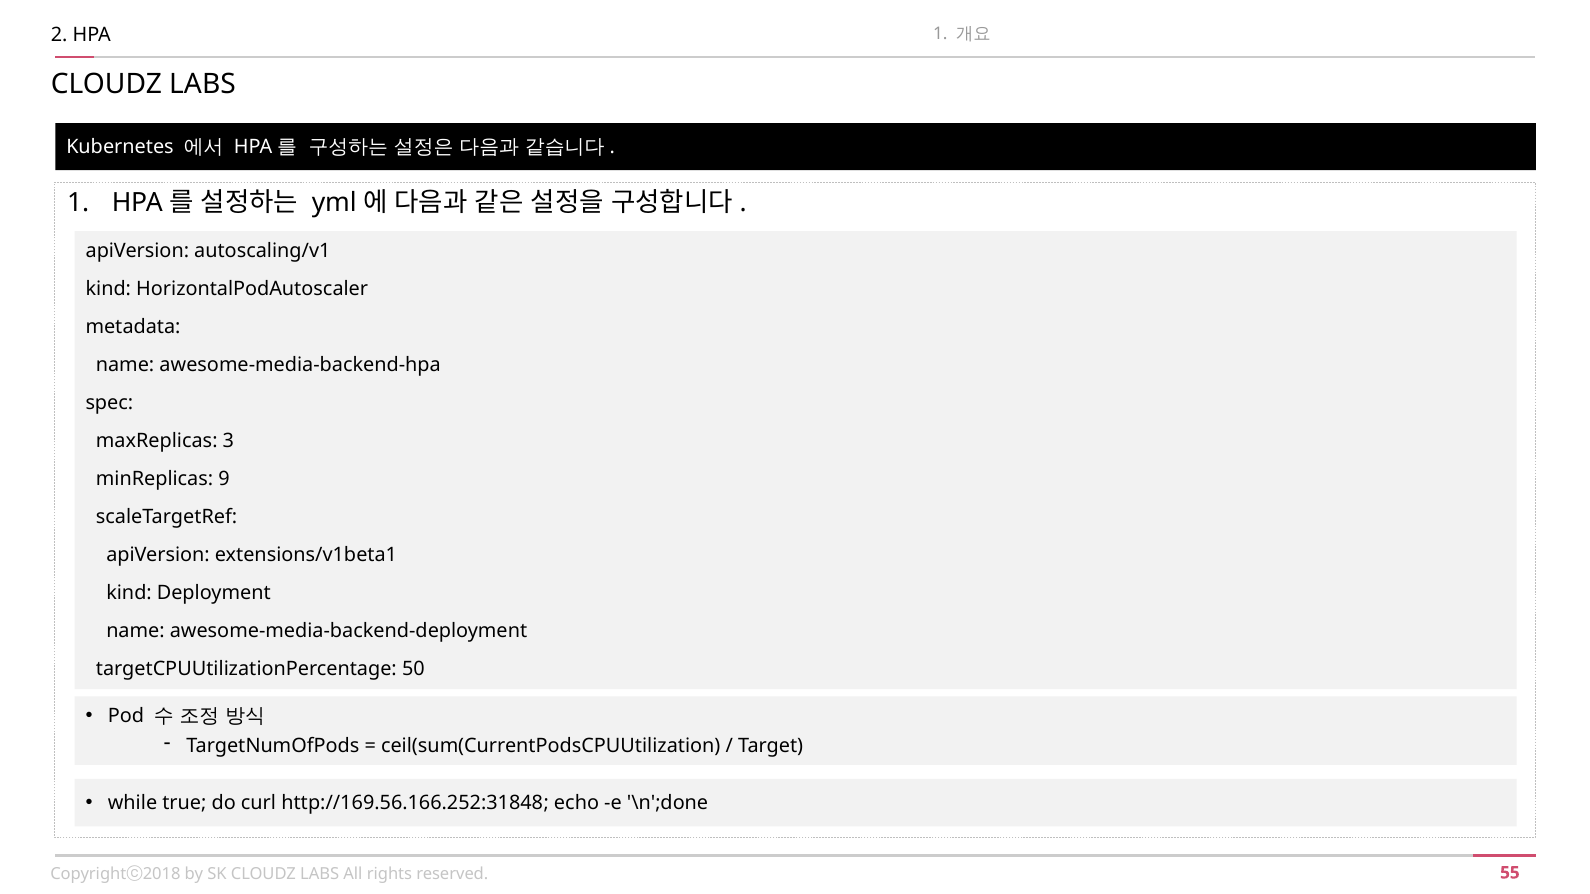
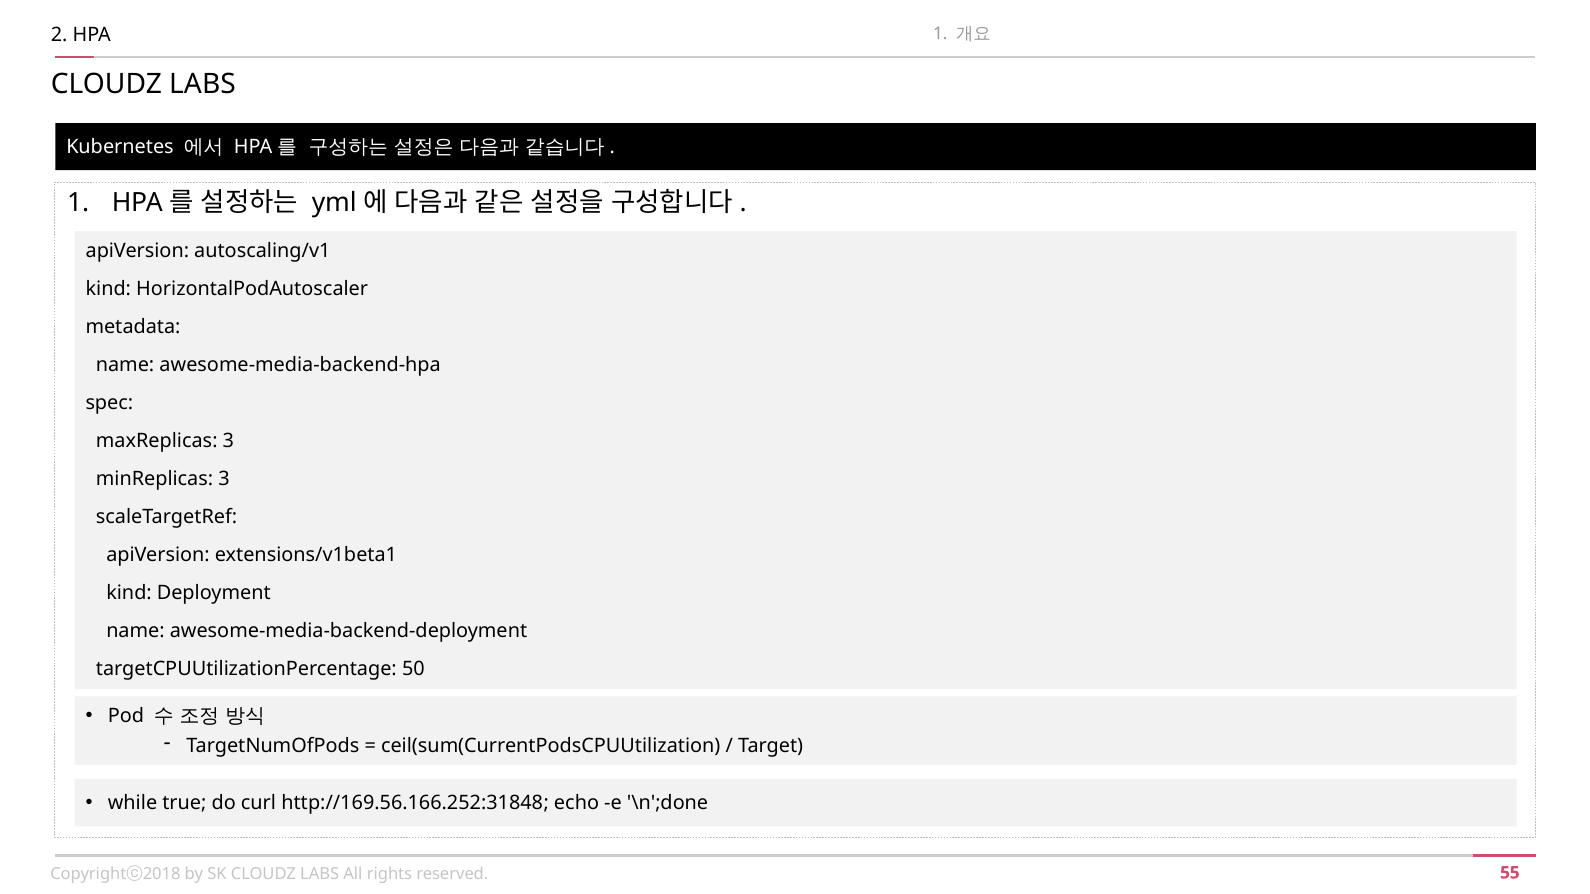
minReplicas 9: 9 -> 3 (224, 479)
